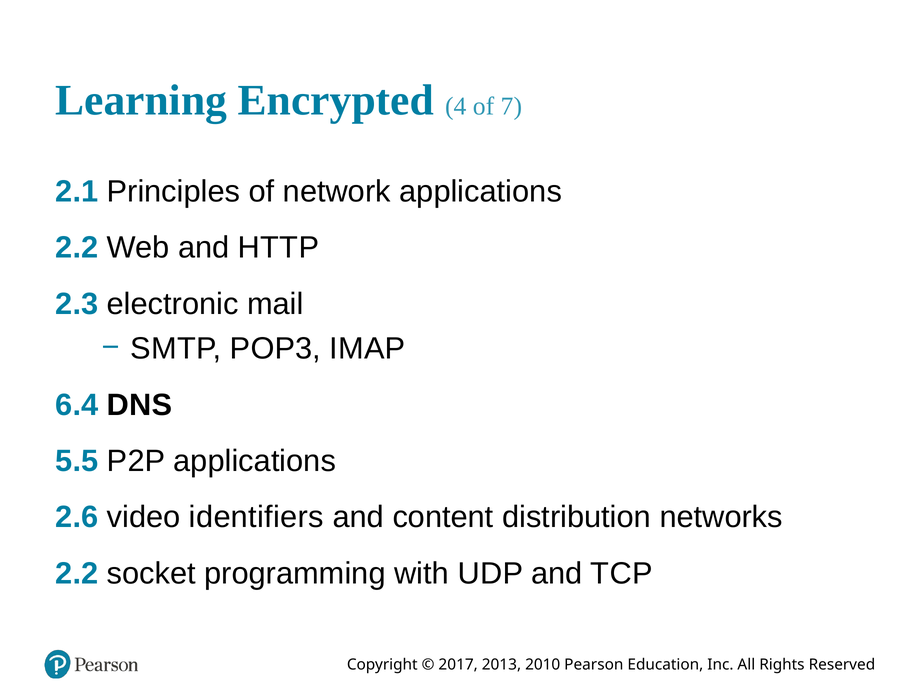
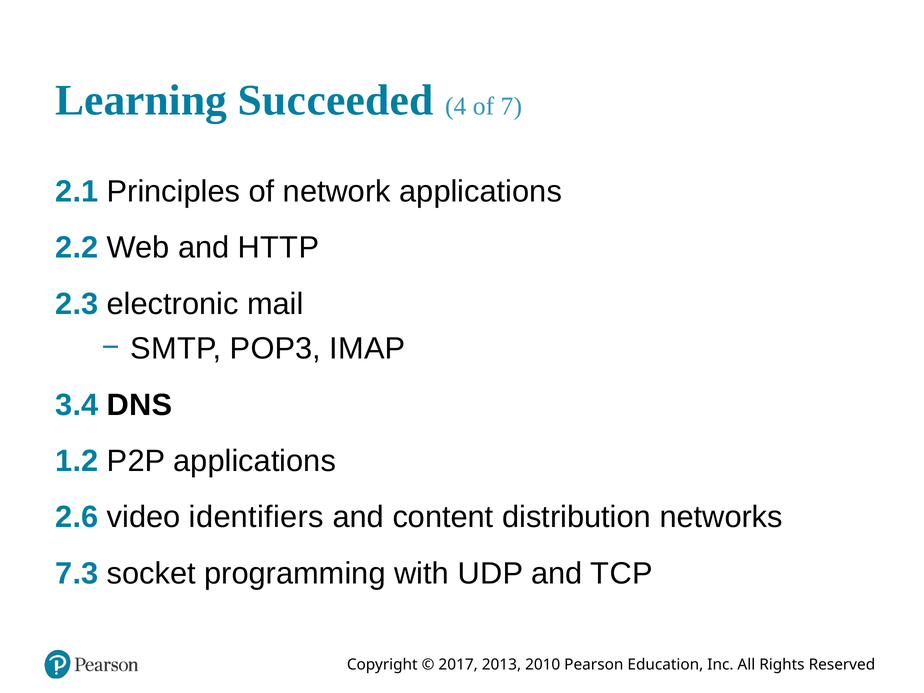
Encrypted: Encrypted -> Succeeded (336, 100)
6.4: 6.4 -> 3.4 (77, 405)
5.5: 5.5 -> 1.2 (77, 461)
2.2: 2.2 -> 7.3 (77, 573)
